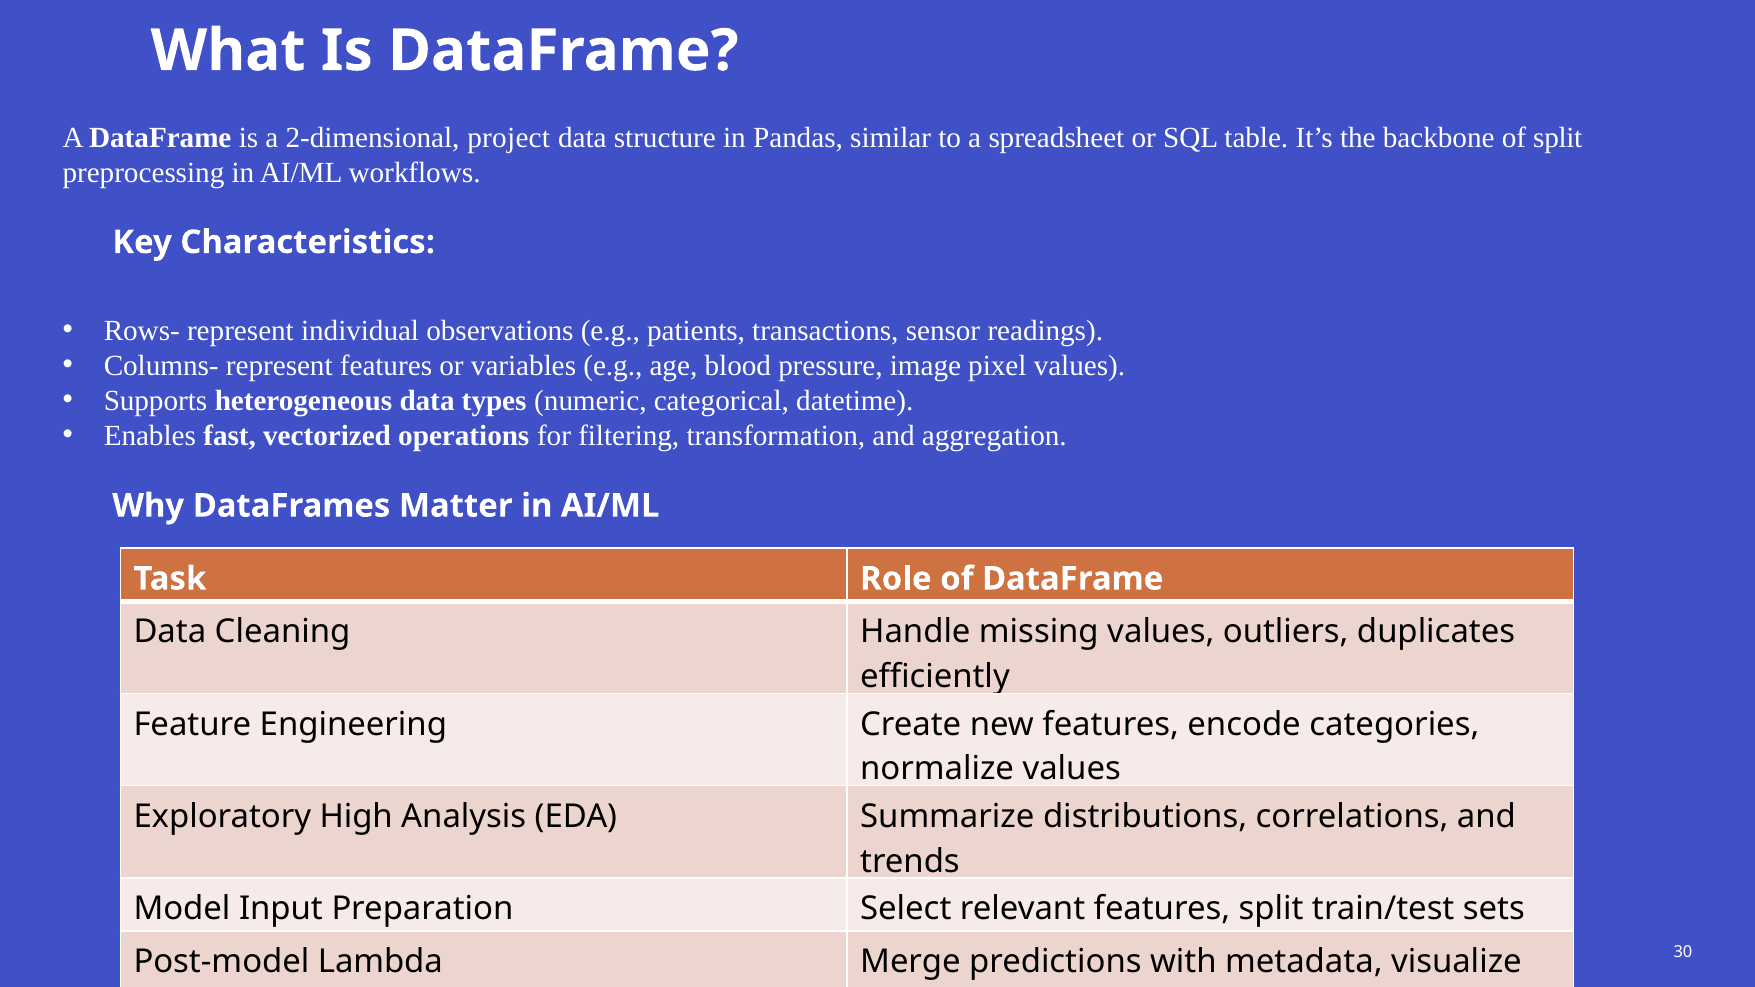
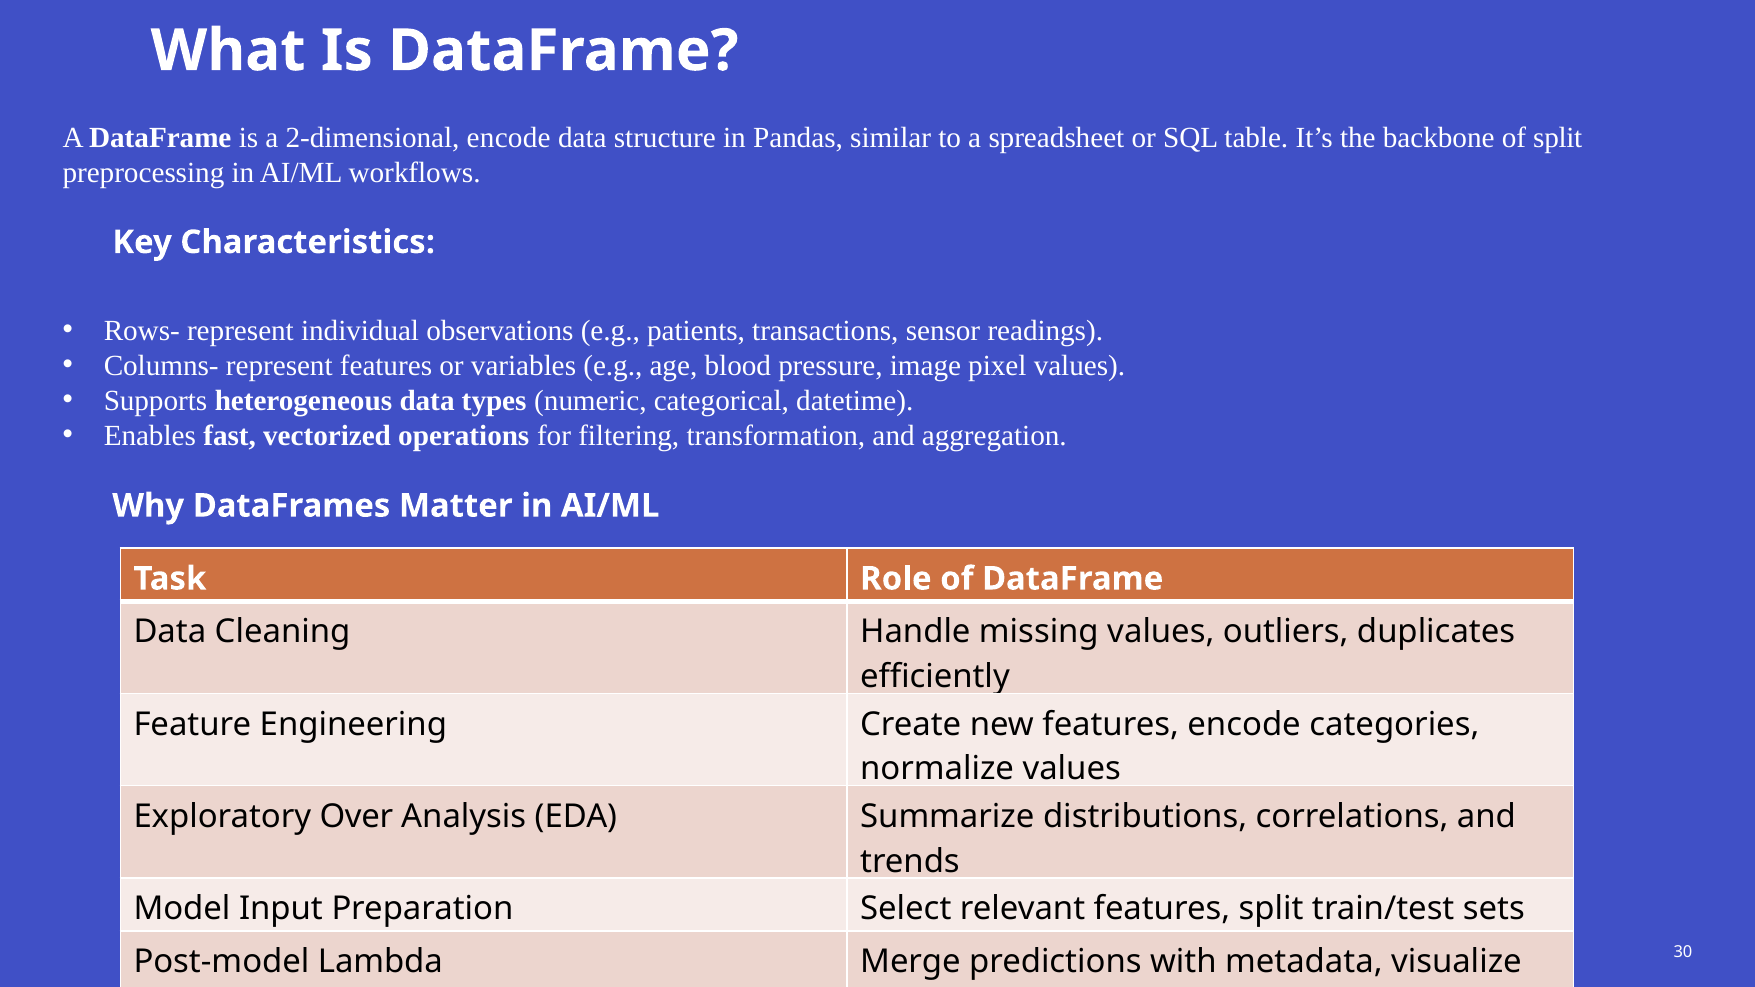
2-dimensional project: project -> encode (509, 138)
High: High -> Over (356, 817)
